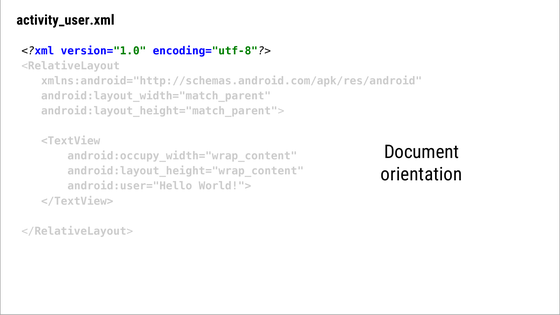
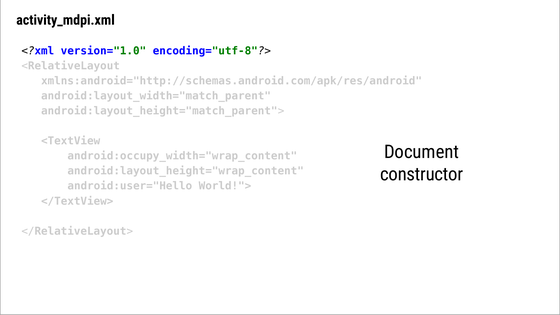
activity_user.xml: activity_user.xml -> activity_mdpi.xml (65, 20)
orientation: orientation -> constructor (422, 174)
